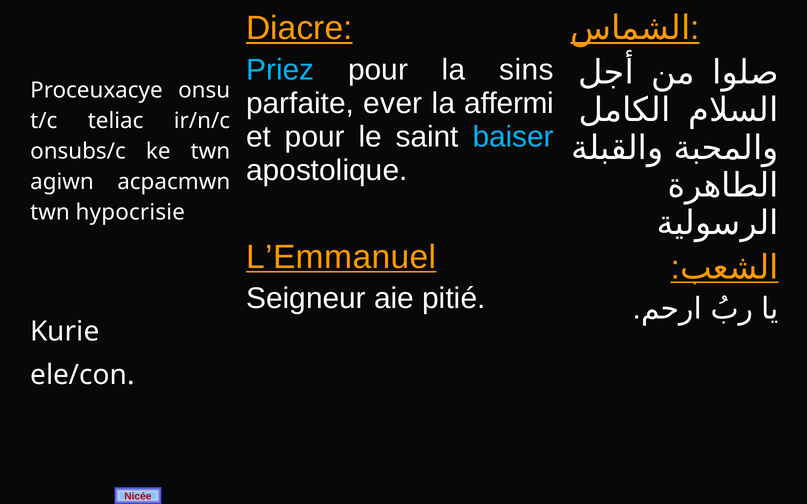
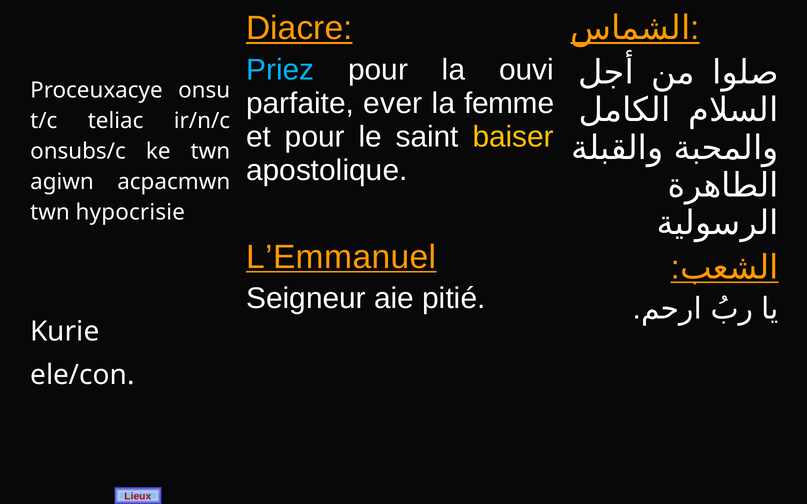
sins: sins -> ouvi (527, 70)
affermi: affermi -> femme (509, 103)
baiser colour: light blue -> yellow (513, 137)
Nicée: Nicée -> Lieux (138, 497)
